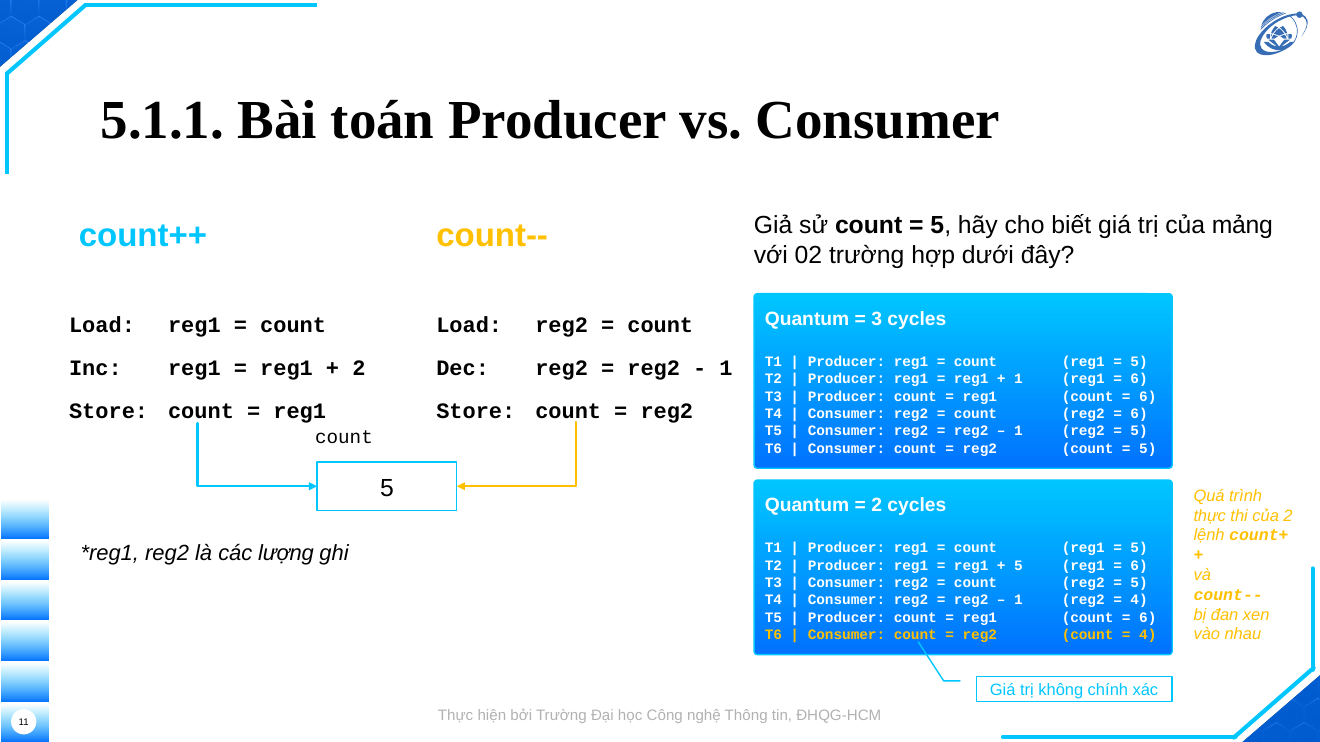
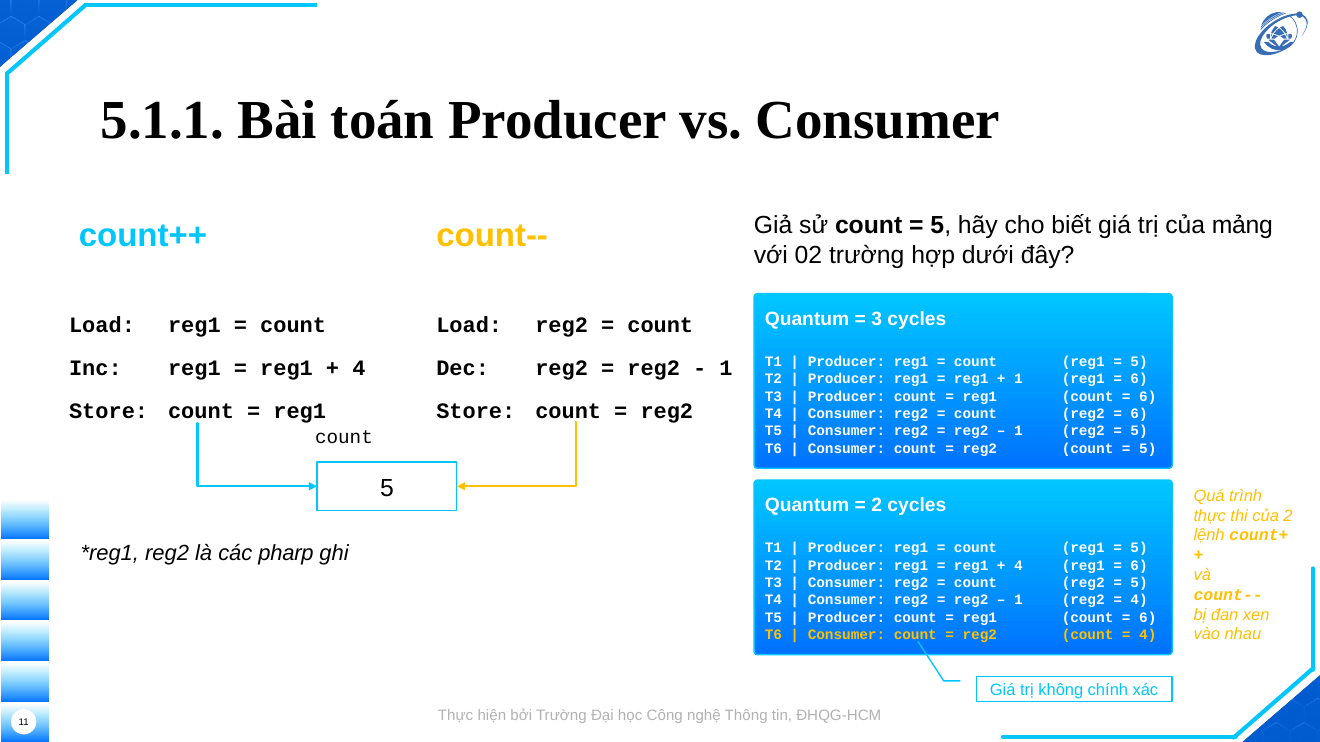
2: 2 -> 4 (359, 368)
lượng: lượng -> pharp (286, 554)
5: 5 -> 4 (1019, 566)
